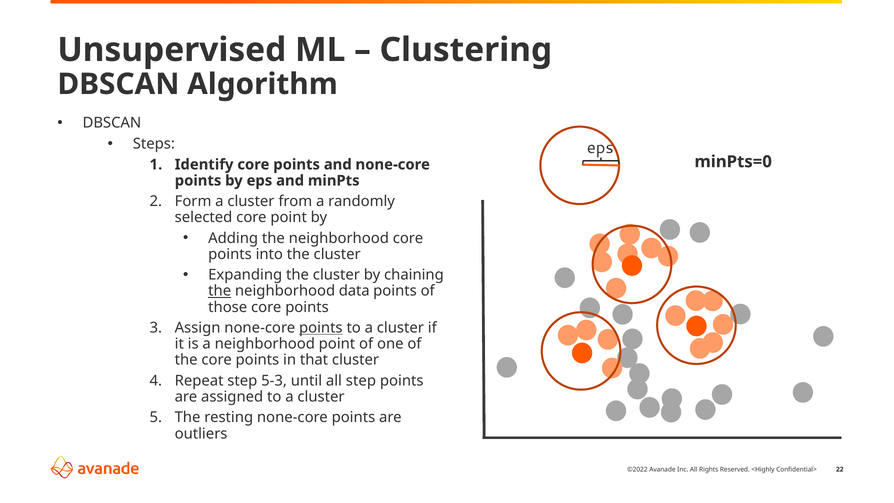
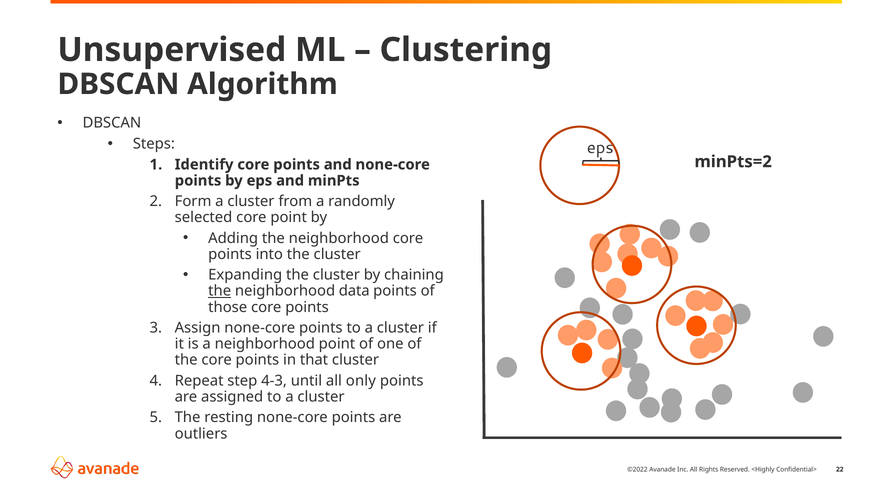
minPts=0: minPts=0 -> minPts=2 (733, 162)
points underline: present -> none (321, 328)
5-3: 5-3 -> 4-3 (274, 381)
all step: step -> only (361, 381)
